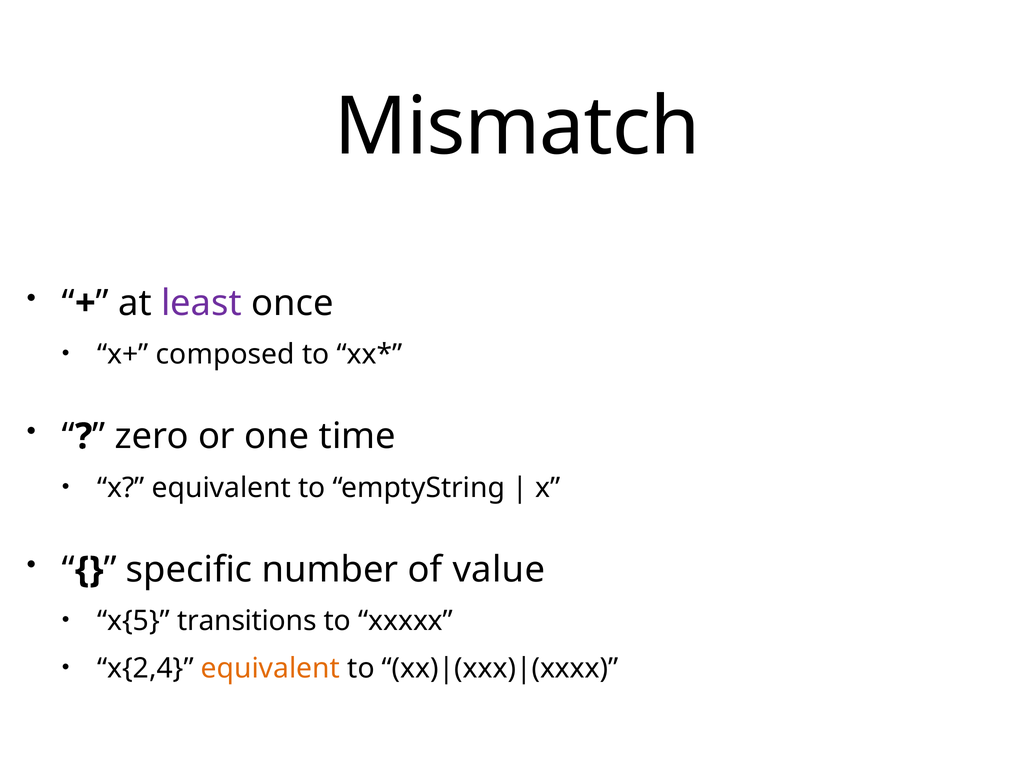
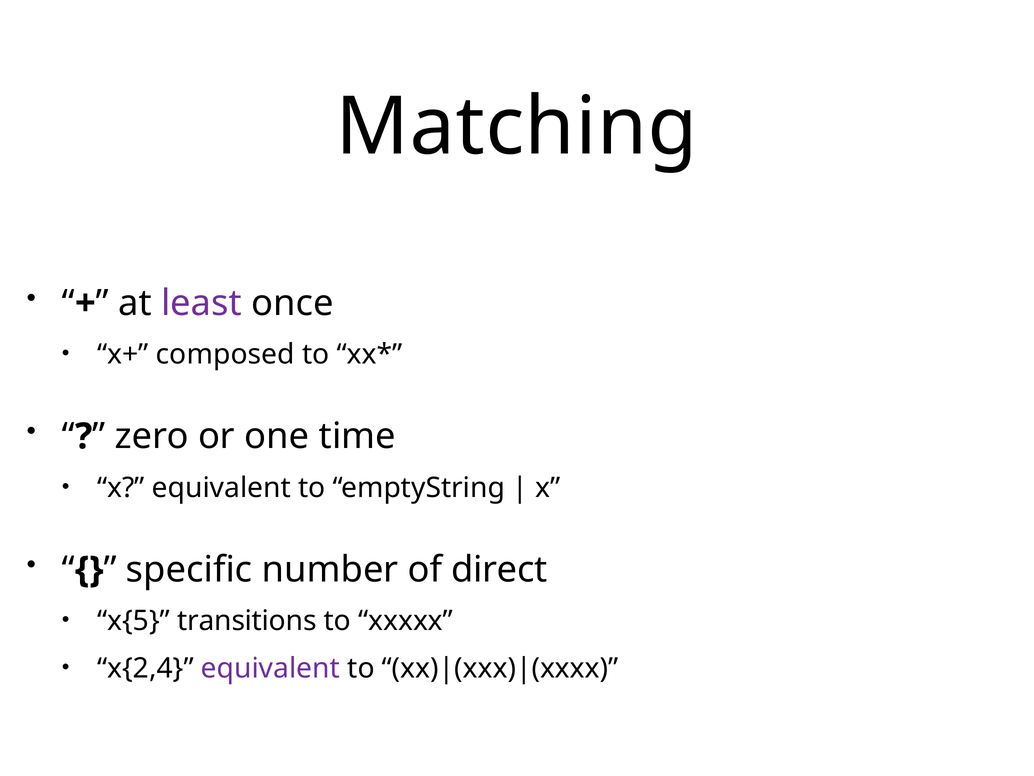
Mismatch: Mismatch -> Matching (517, 127)
value: value -> direct (499, 569)
equivalent colour: orange -> purple (270, 668)
